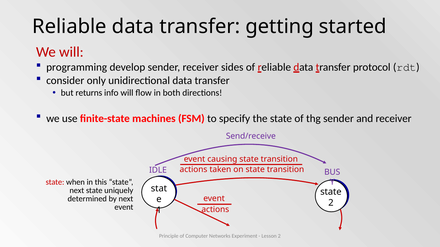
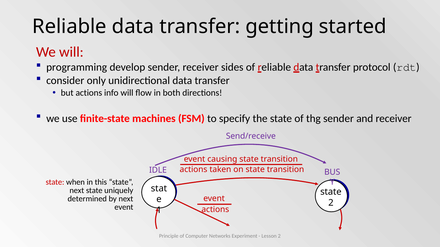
but returns: returns -> actions (89, 93)
